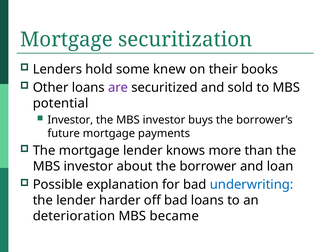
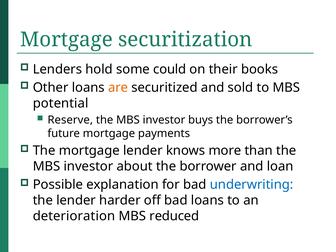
knew: knew -> could (170, 69)
are colour: purple -> orange (118, 88)
Investor: Investor -> Reserve (70, 120)
became: became -> reduced (174, 216)
